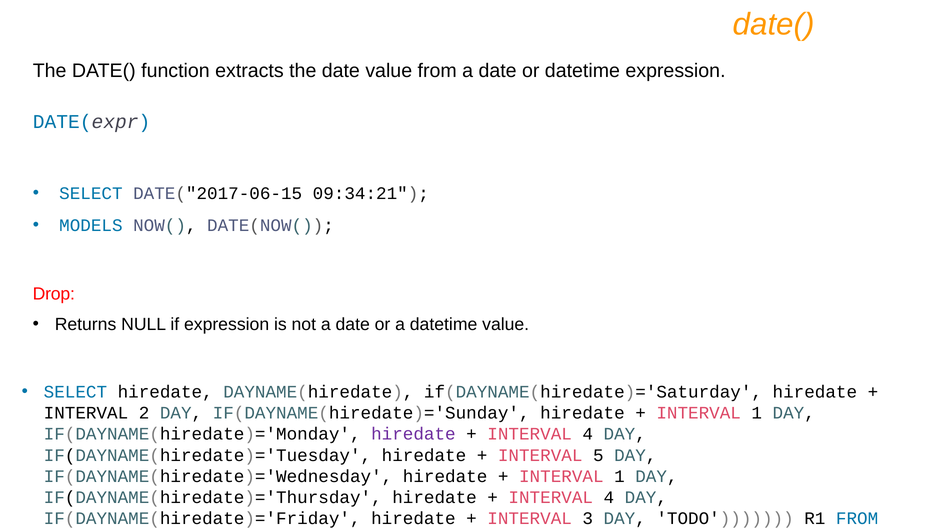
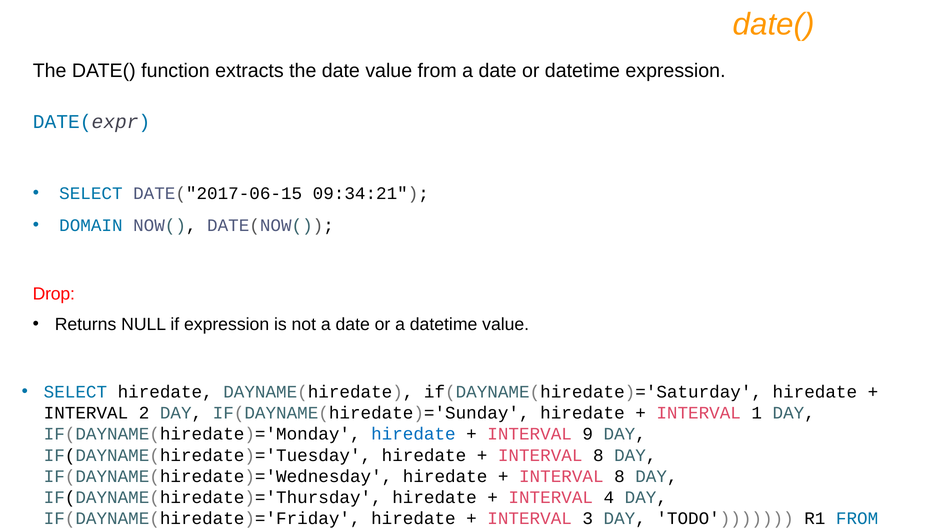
MODELS: MODELS -> DOMAIN (91, 225)
hiredate colour: purple -> blue (413, 434)
4: 4 -> 9 (588, 434)
5: 5 -> 8 (598, 455)
1: 1 -> 8 (619, 477)
